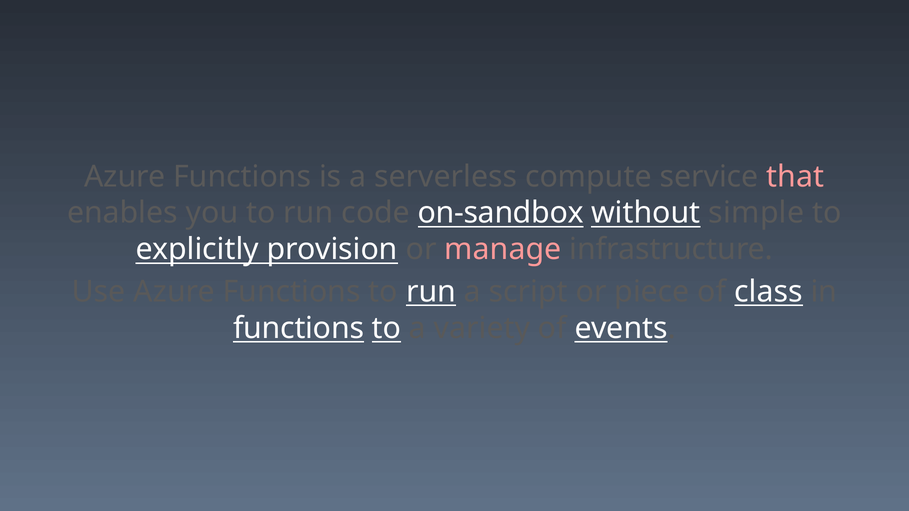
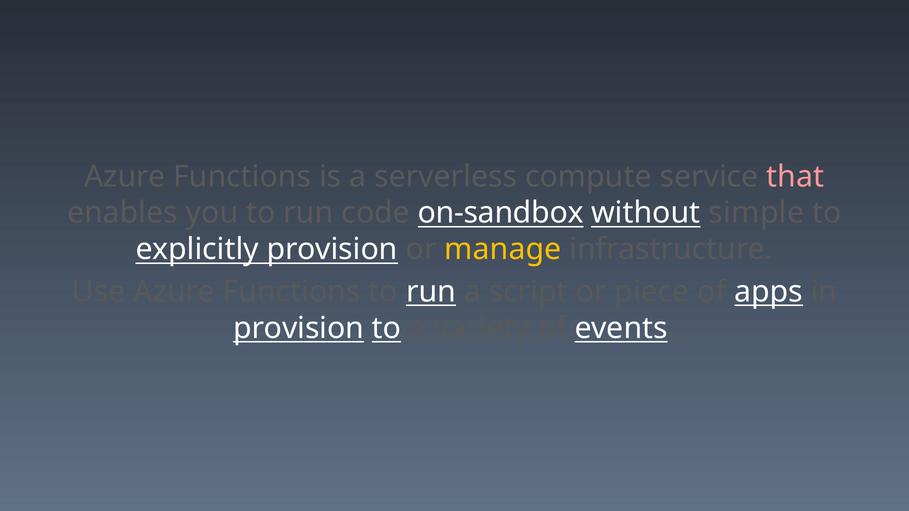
manage colour: pink -> yellow (503, 249)
class: class -> apps (769, 292)
functions: functions -> provision (299, 328)
